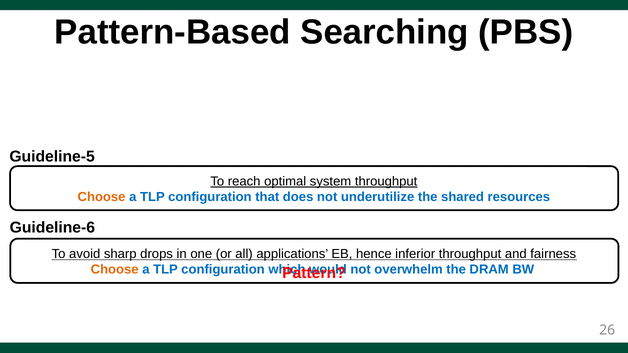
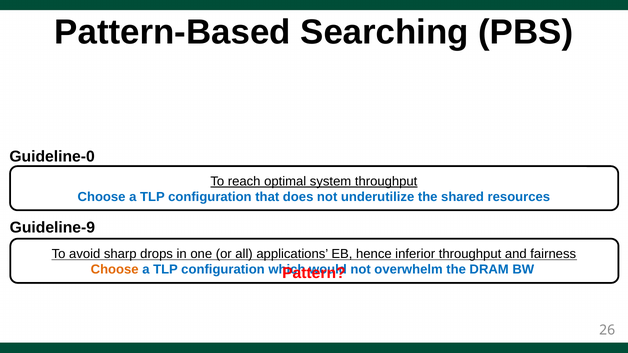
Guideline-5: Guideline-5 -> Guideline-0 (52, 156)
Choose colour: orange -> blue (102, 197)
Guideline-6: Guideline-6 -> Guideline-9 (52, 228)
